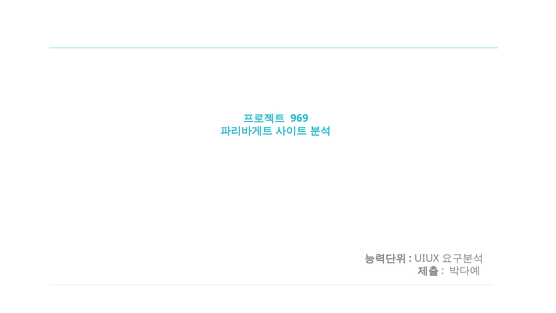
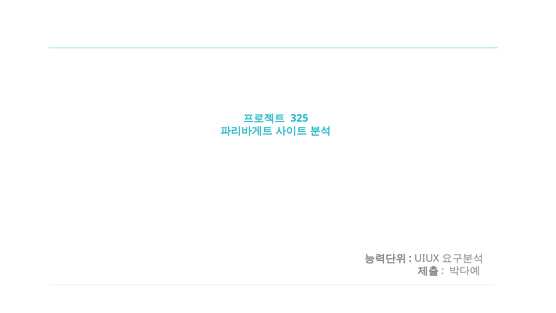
969: 969 -> 325 (299, 118)
